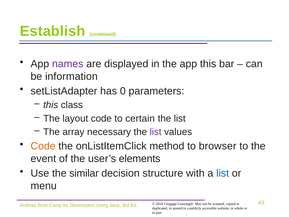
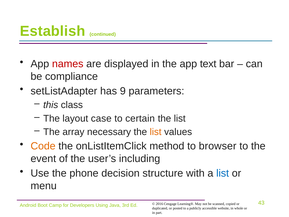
names colour: purple -> red (68, 64)
app this: this -> text (208, 64)
information: information -> compliance (71, 76)
0: 0 -> 9 (123, 91)
layout code: code -> case (101, 118)
list colour: purple -> orange (156, 132)
elements: elements -> including (140, 158)
similar: similar -> phone (84, 173)
